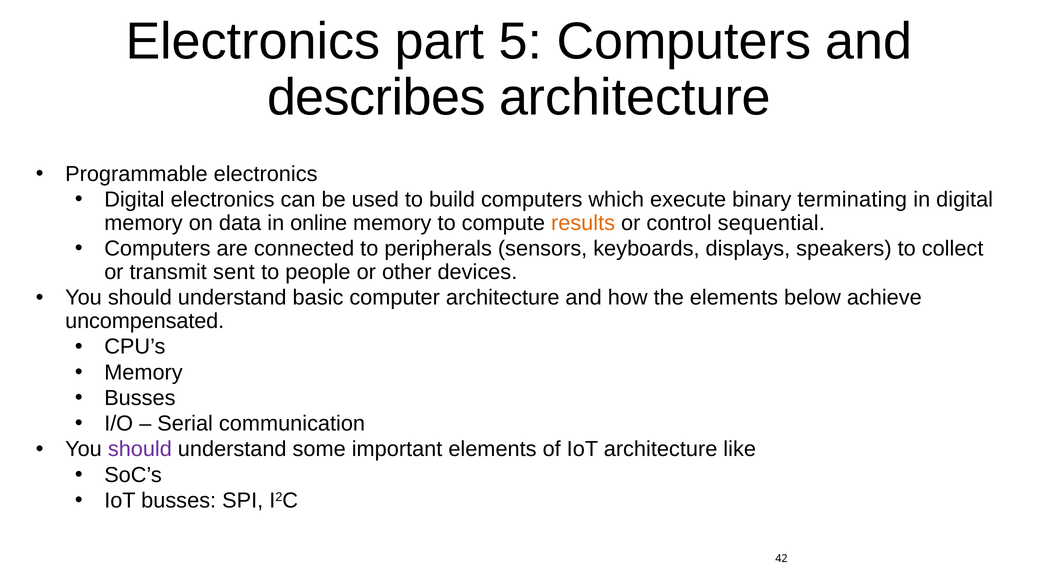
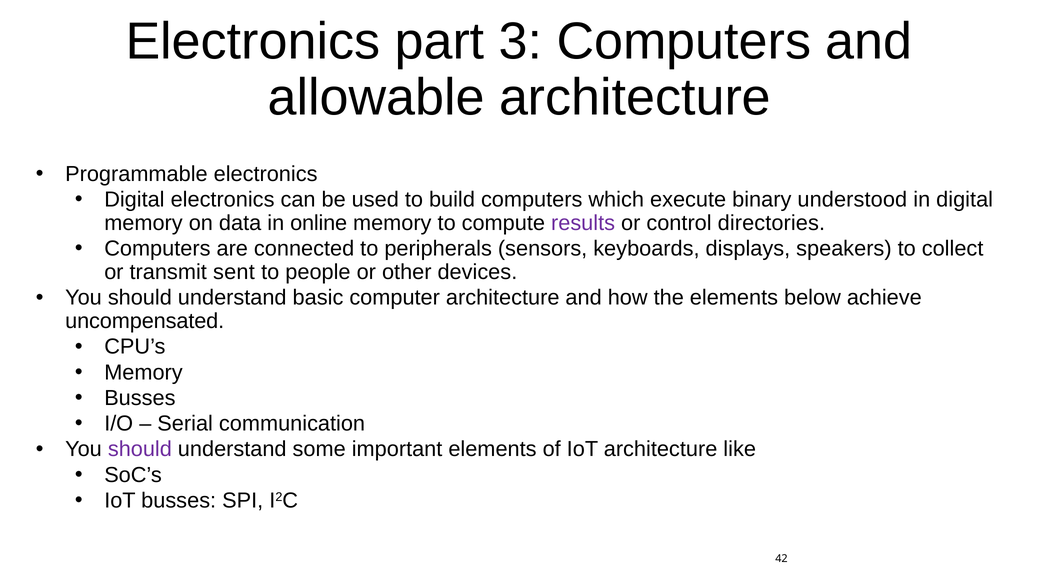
5: 5 -> 3 (520, 41)
describes: describes -> allowable (376, 98)
terminating: terminating -> understood (852, 200)
results colour: orange -> purple (583, 223)
sequential: sequential -> directories (771, 223)
